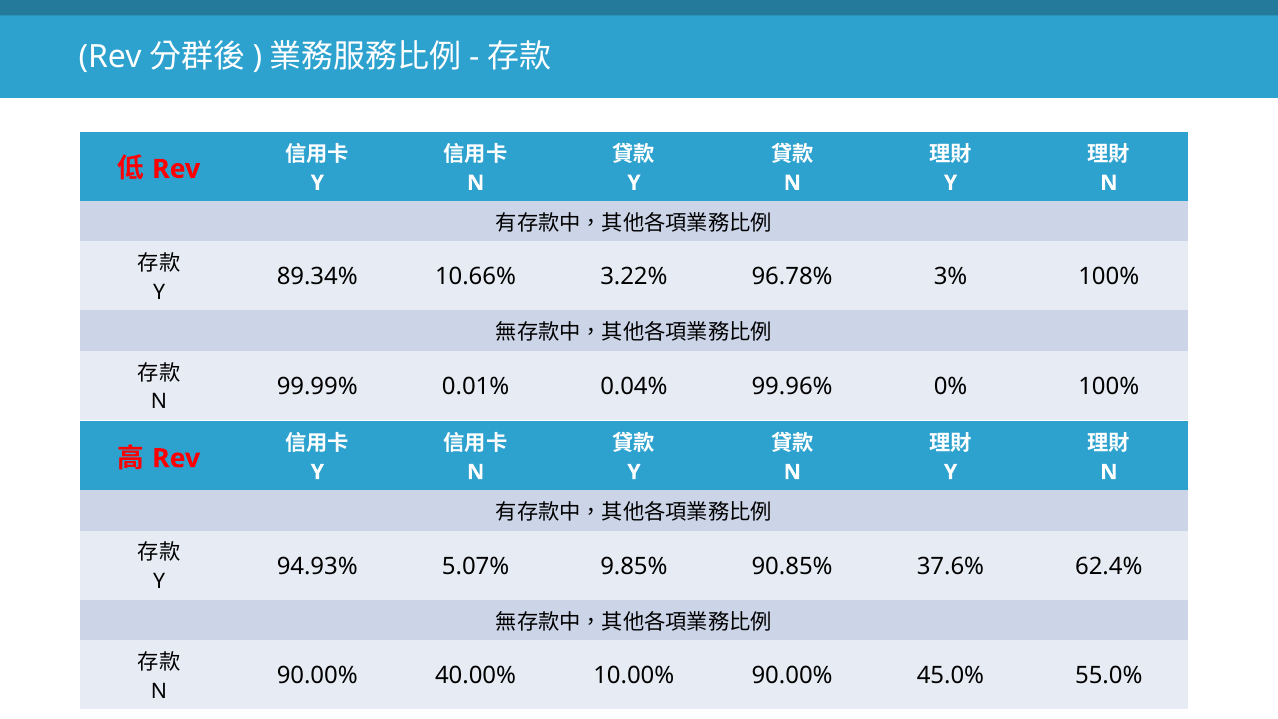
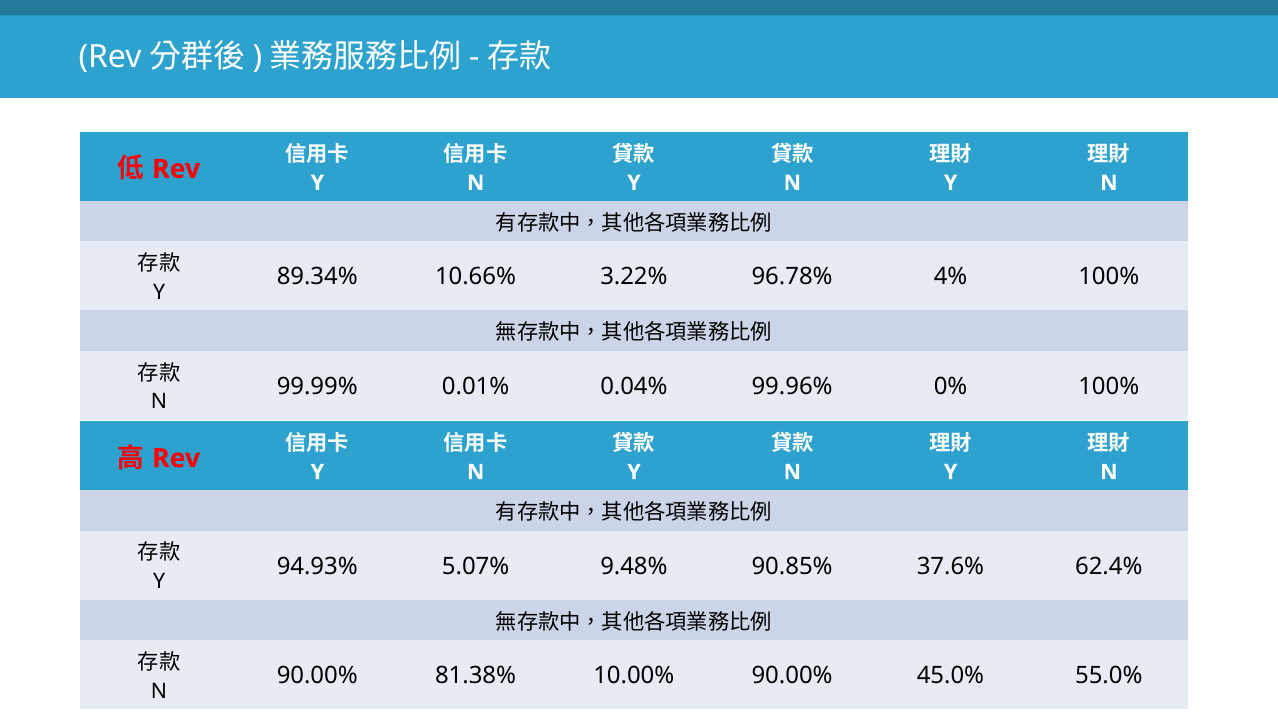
3%: 3% -> 4% (951, 277)
9.85%: 9.85% -> 9.48% (634, 566)
40.00%: 40.00% -> 81.38% (476, 676)
